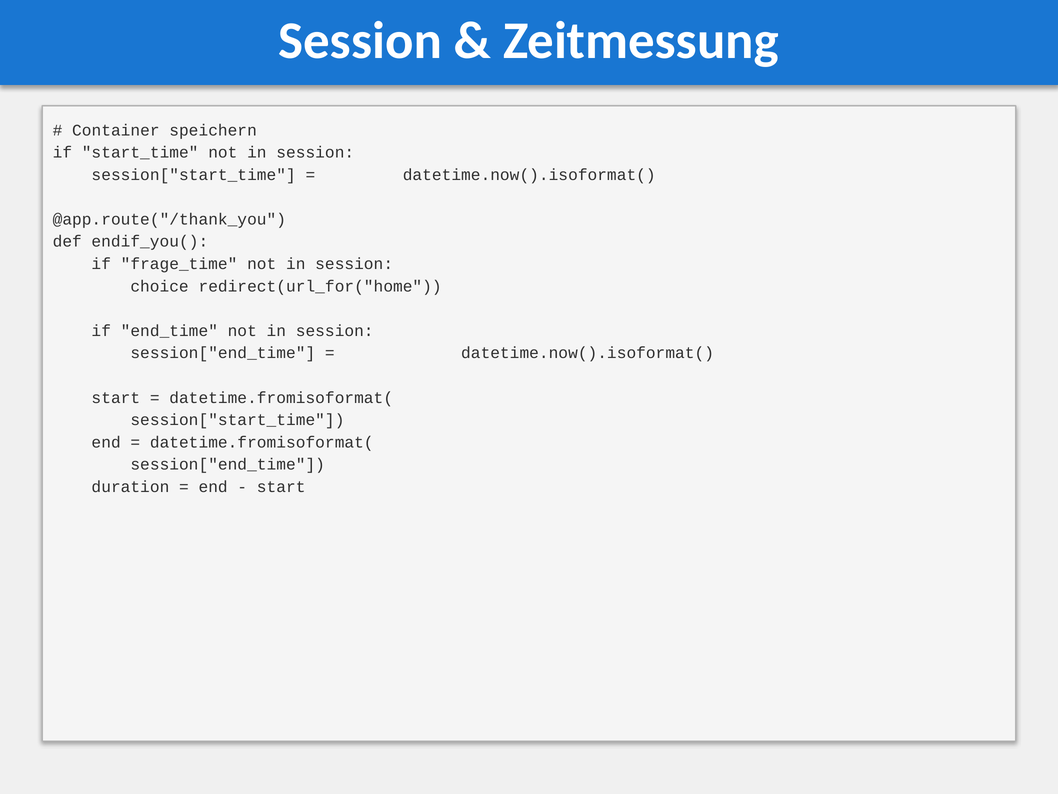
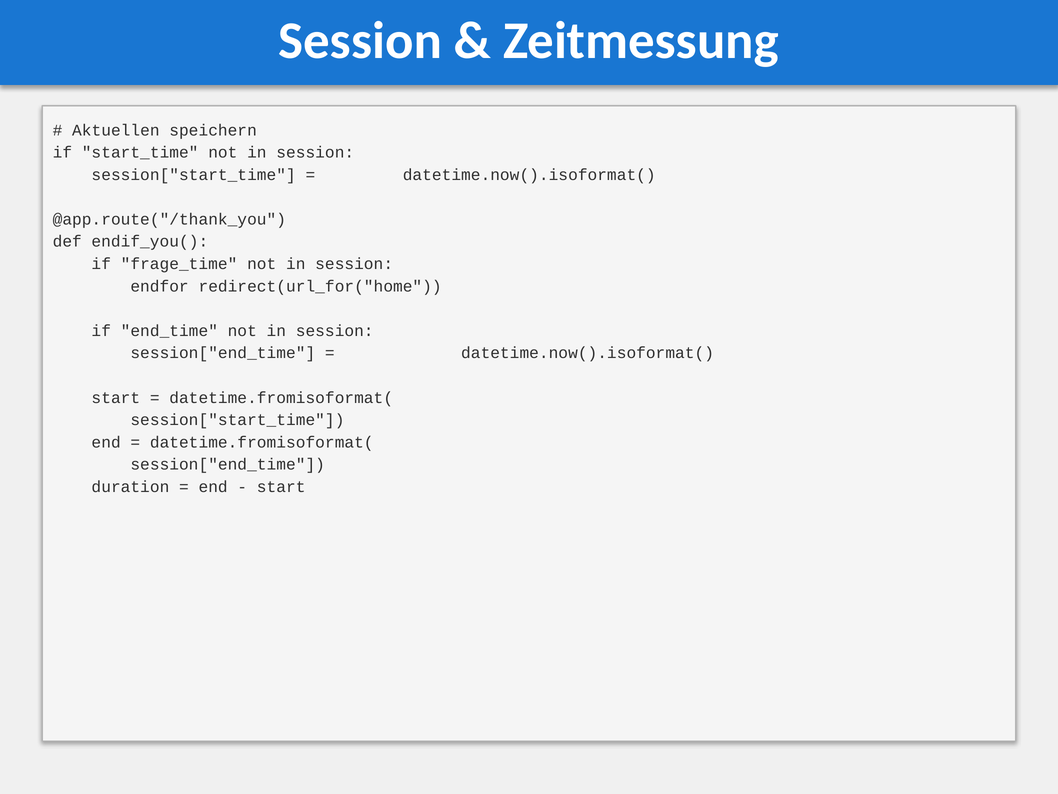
Container: Container -> Aktuellen (116, 130)
choice: choice -> endfor (160, 286)
